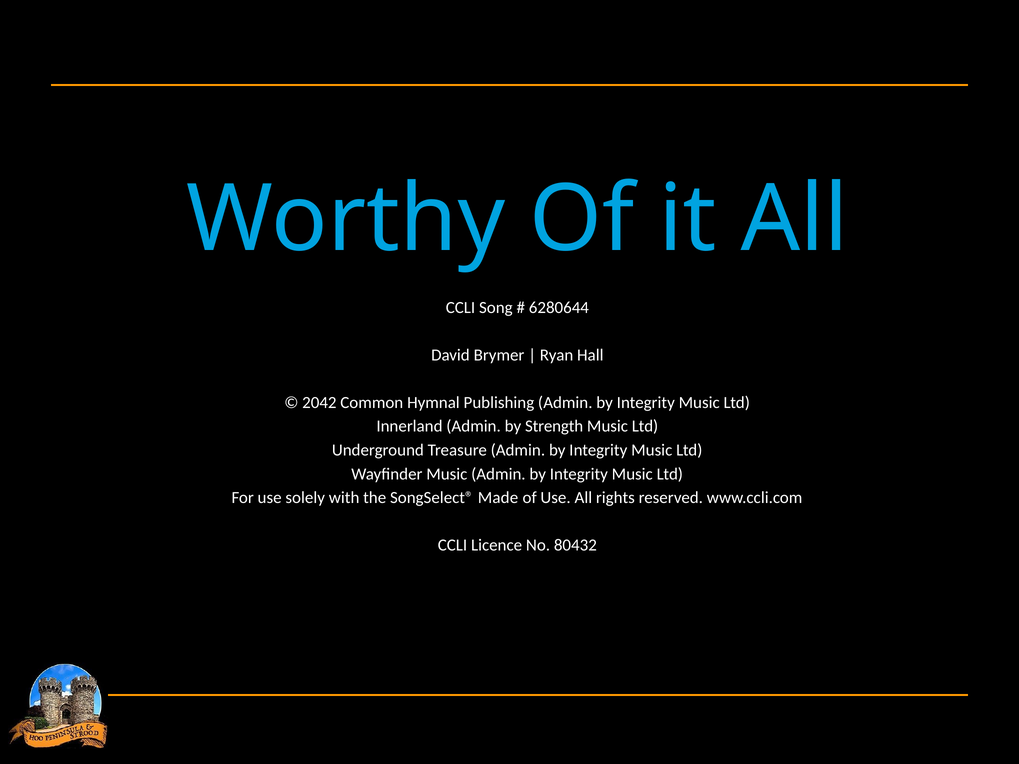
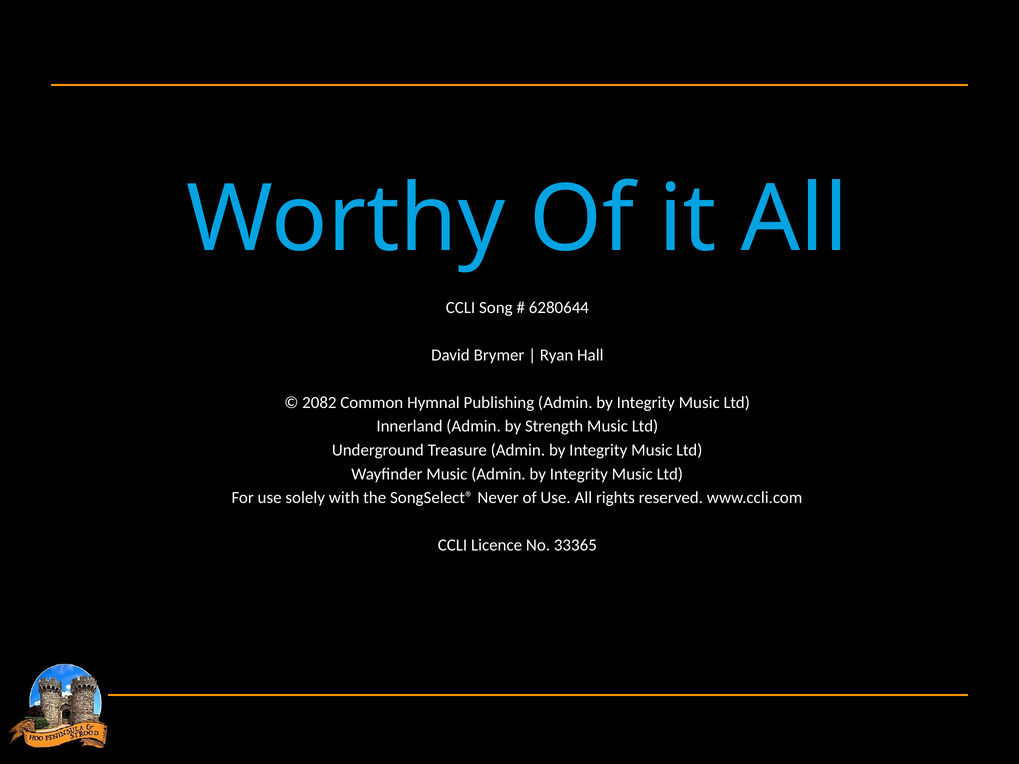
2042: 2042 -> 2082 (319, 403)
Made: Made -> Never (498, 498)
80432: 80432 -> 33365 (575, 545)
